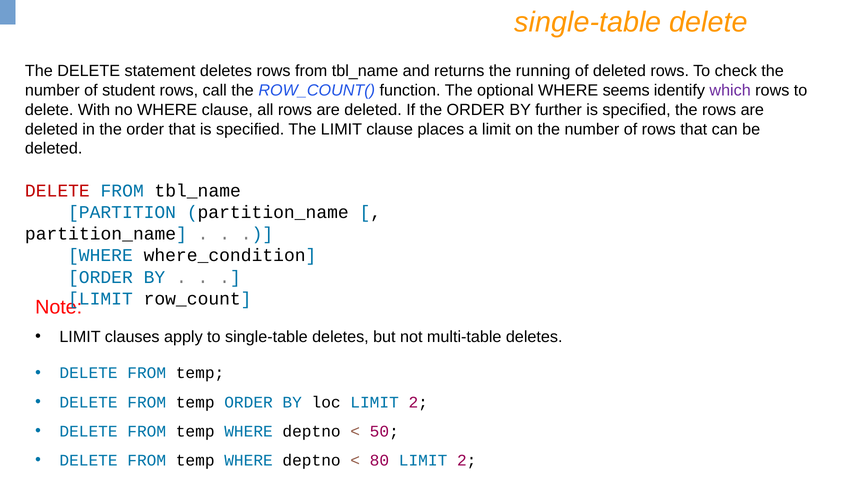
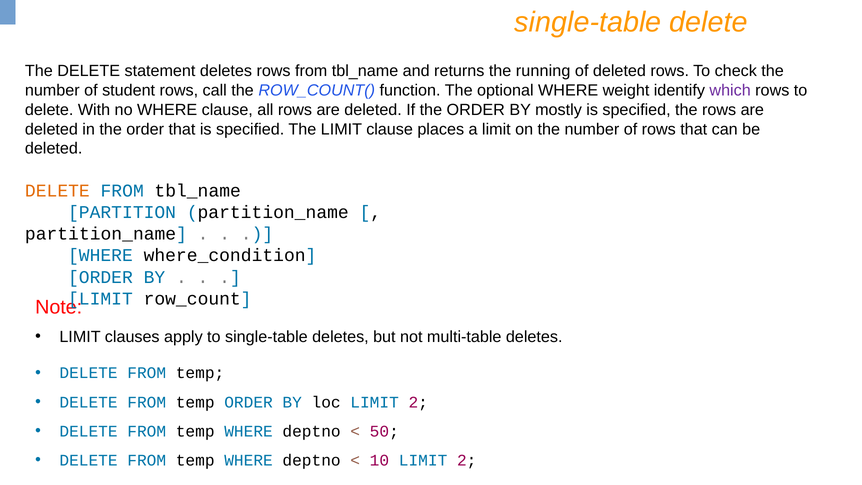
seems: seems -> weight (626, 90)
further: further -> mostly (558, 110)
DELETE colour: red -> orange (57, 191)
80: 80 -> 10 (379, 460)
